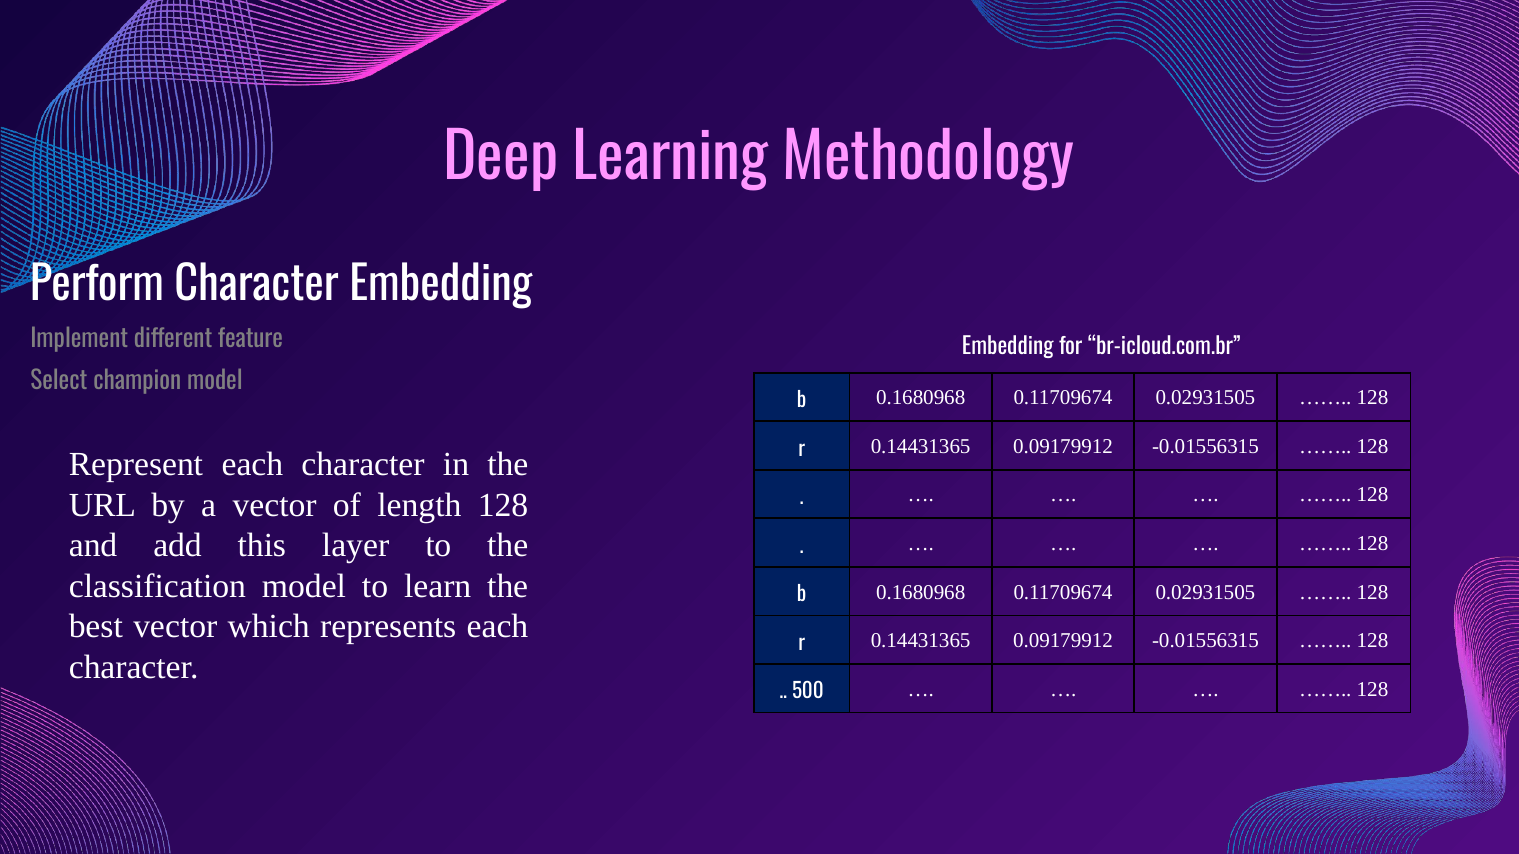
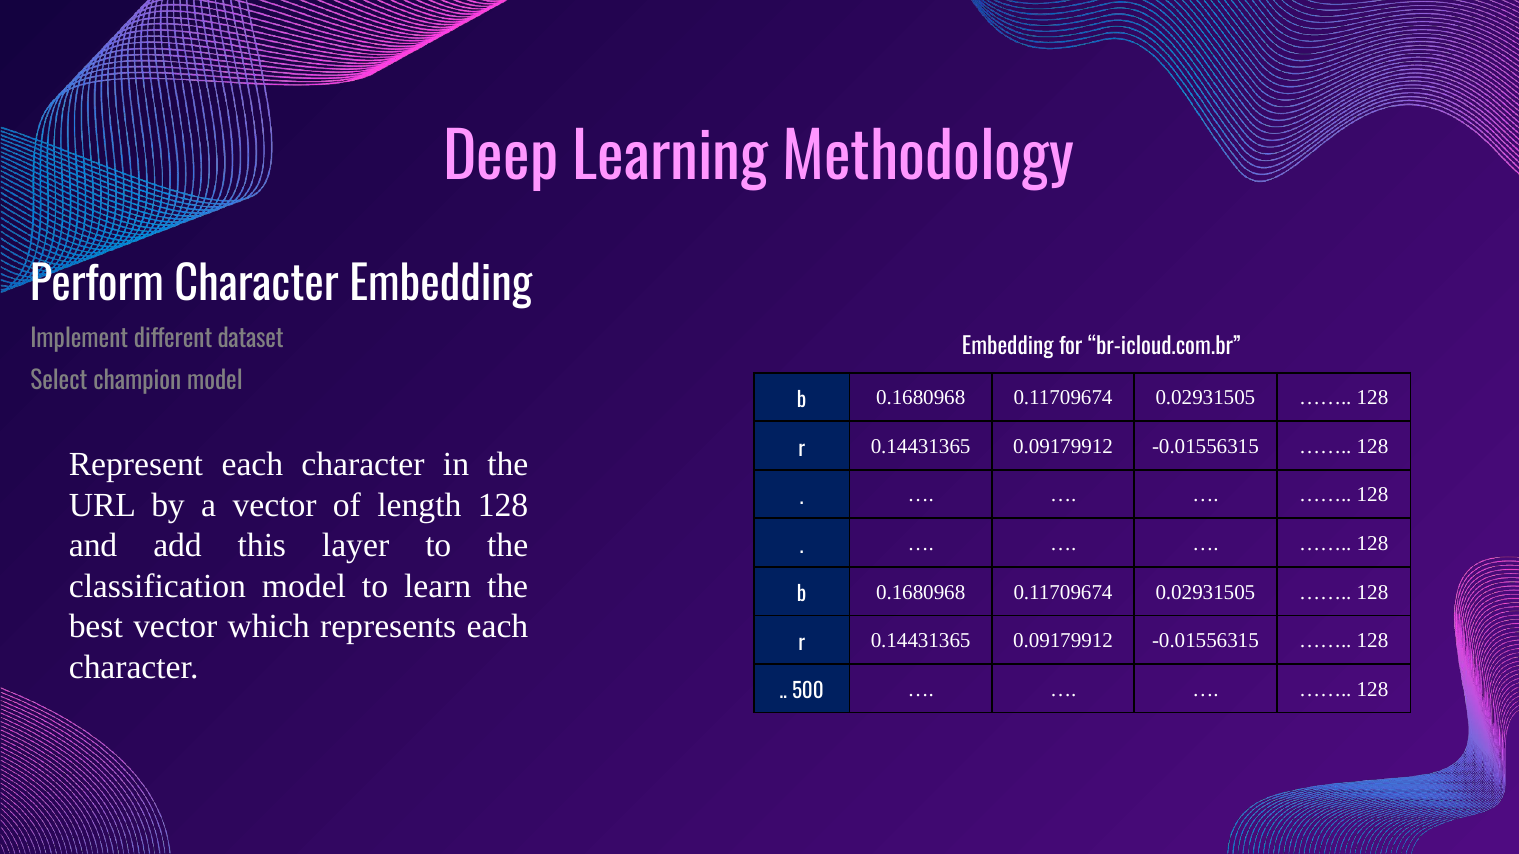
feature: feature -> dataset (251, 339)
